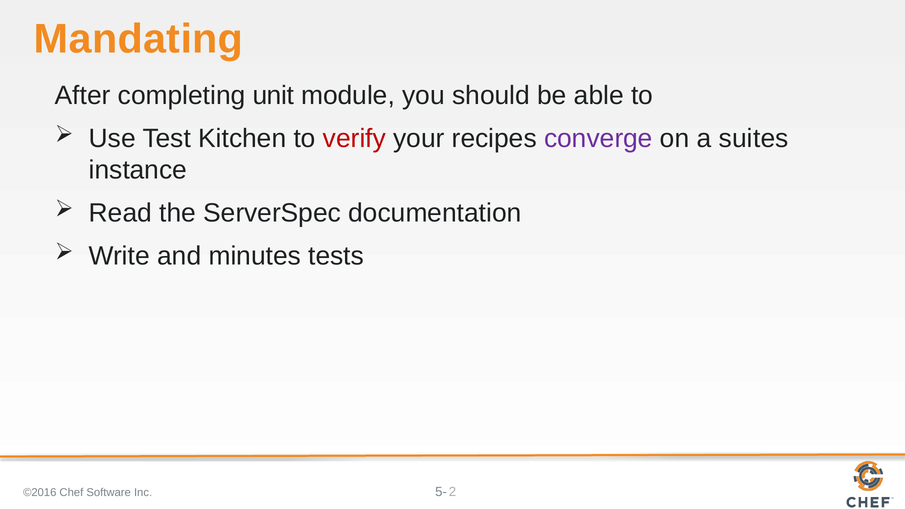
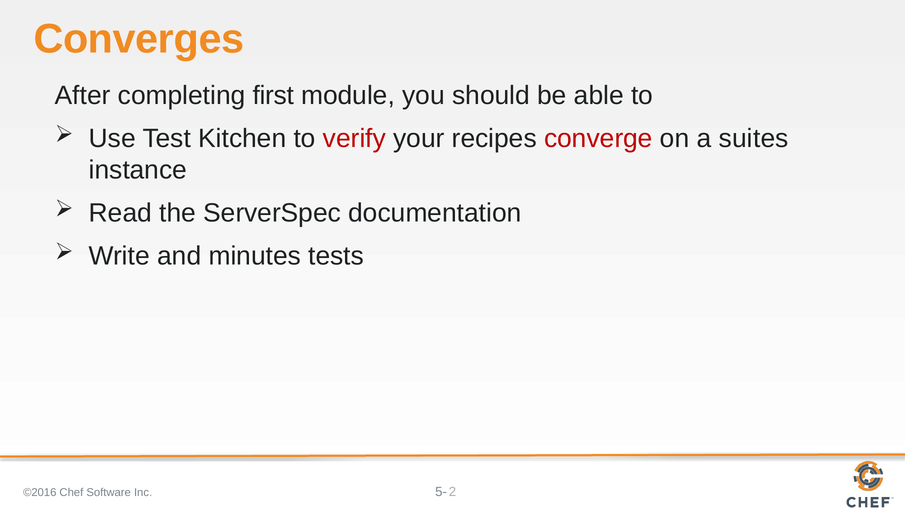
Mandating: Mandating -> Converges (139, 39)
unit: unit -> first (273, 95)
converge colour: purple -> red (598, 138)
